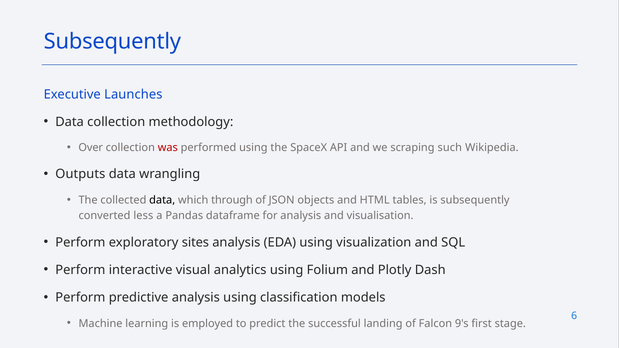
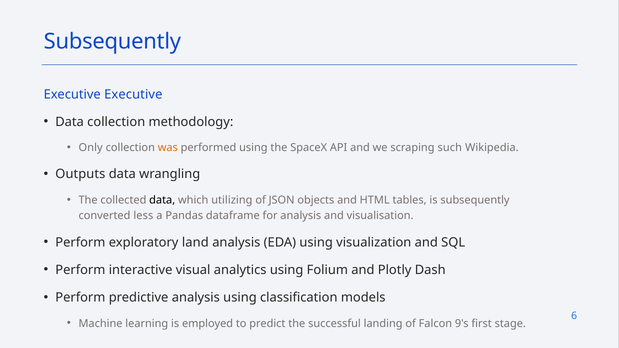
Executive Launches: Launches -> Executive (133, 94)
Over: Over -> Only (91, 148)
was colour: red -> orange (168, 148)
through: through -> utilizing (232, 200)
sites: sites -> land (195, 243)
